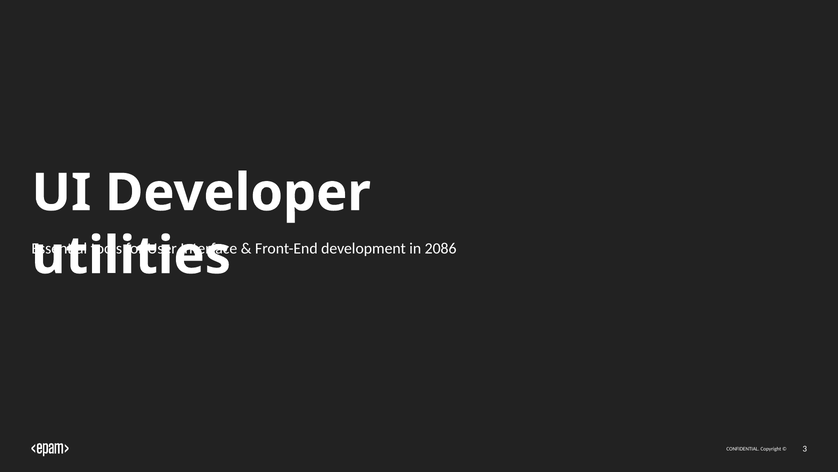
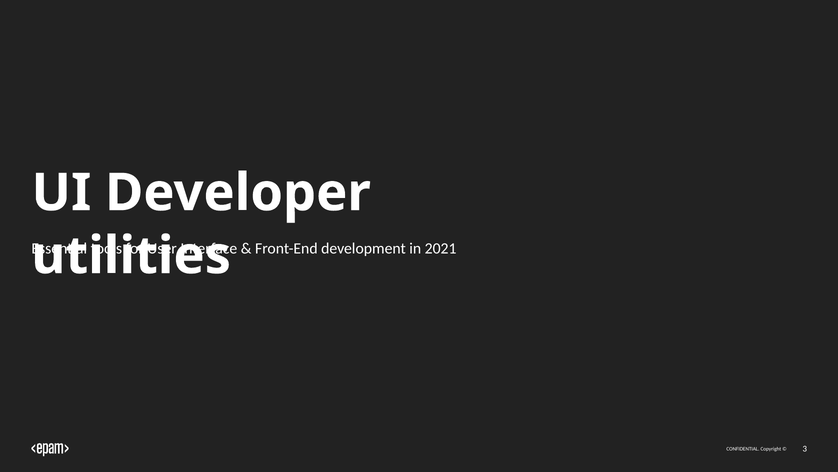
2086: 2086 -> 2021 (441, 248)
